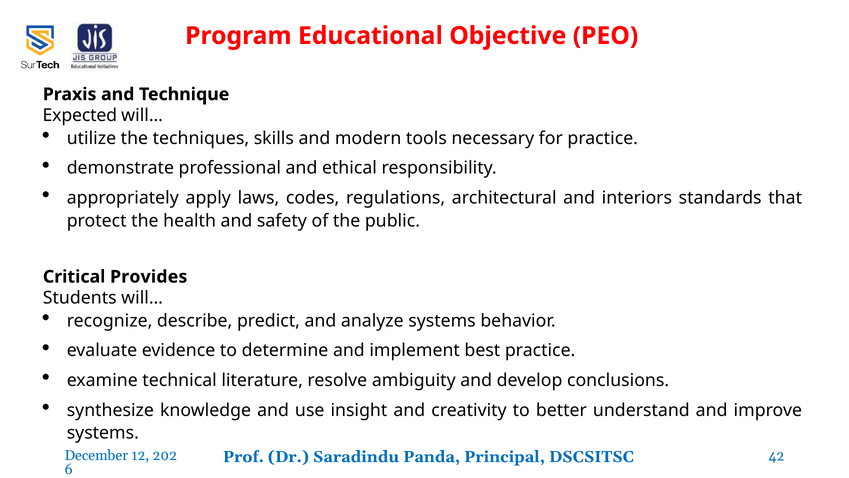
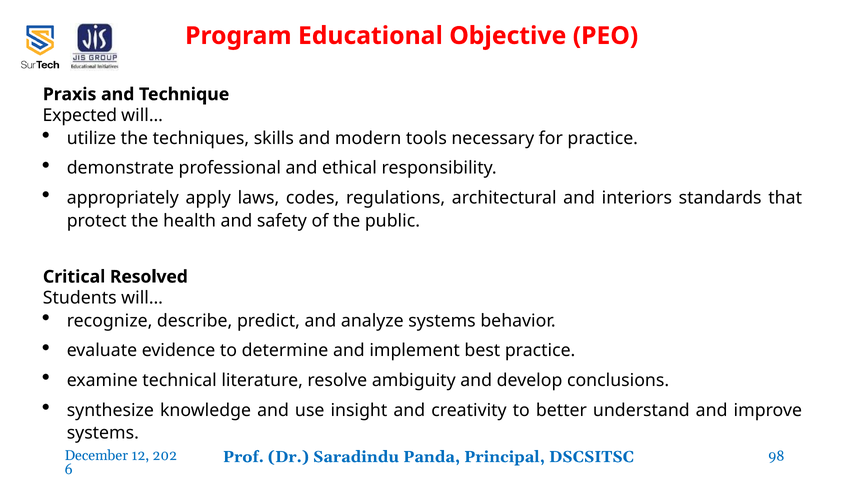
Provides: Provides -> Resolved (149, 277)
42: 42 -> 98 (776, 456)
